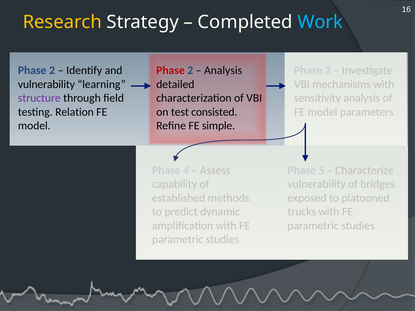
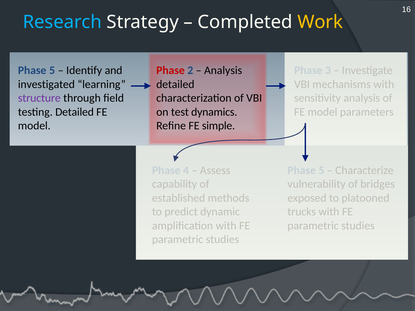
Research colour: yellow -> light blue (62, 22)
Work colour: light blue -> yellow (320, 22)
2: 2 -> 5 (52, 71)
vulnerability: vulnerability -> investigated (46, 84)
testing Relation: Relation -> Detailed (75, 112)
consisted: consisted -> dynamics (214, 112)
